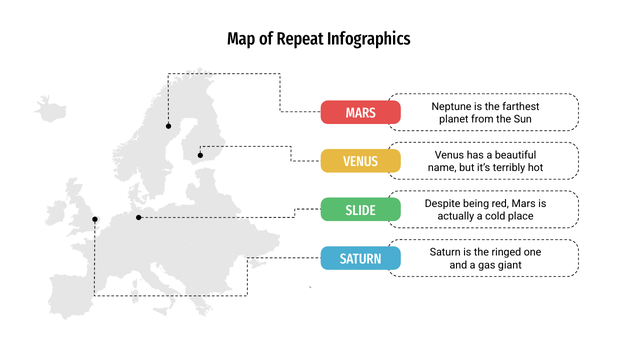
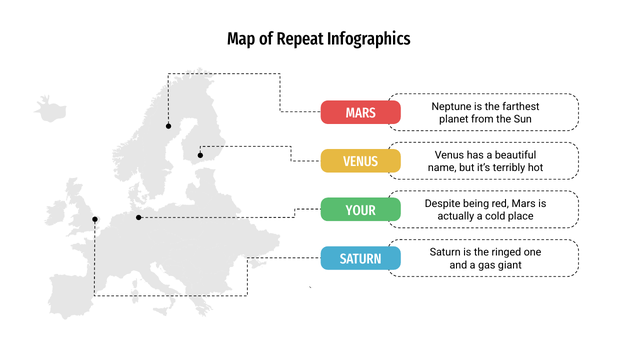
SLIDE: SLIDE -> YOUR (361, 210)
